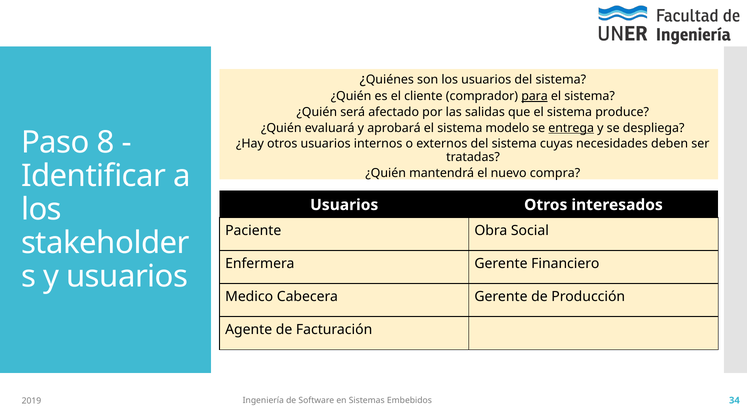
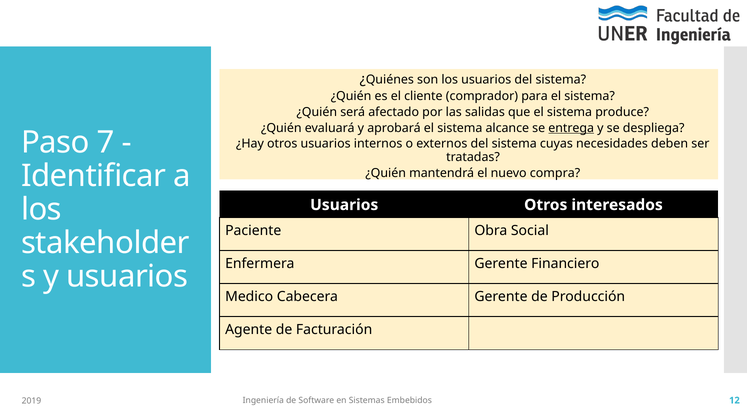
para underline: present -> none (535, 96)
modelo: modelo -> alcance (507, 128)
8: 8 -> 7 (106, 142)
34: 34 -> 12 (734, 401)
